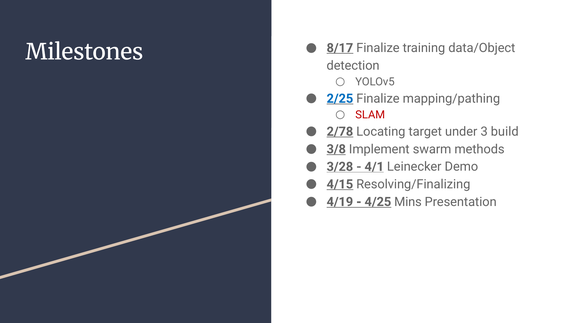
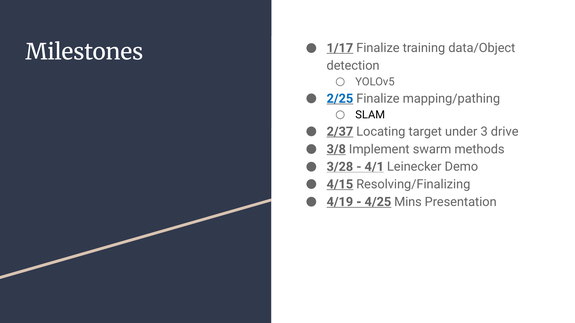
8/17: 8/17 -> 1/17 (340, 48)
SLAM colour: red -> black (370, 115)
2/78: 2/78 -> 2/37 (340, 132)
build: build -> drive (505, 132)
